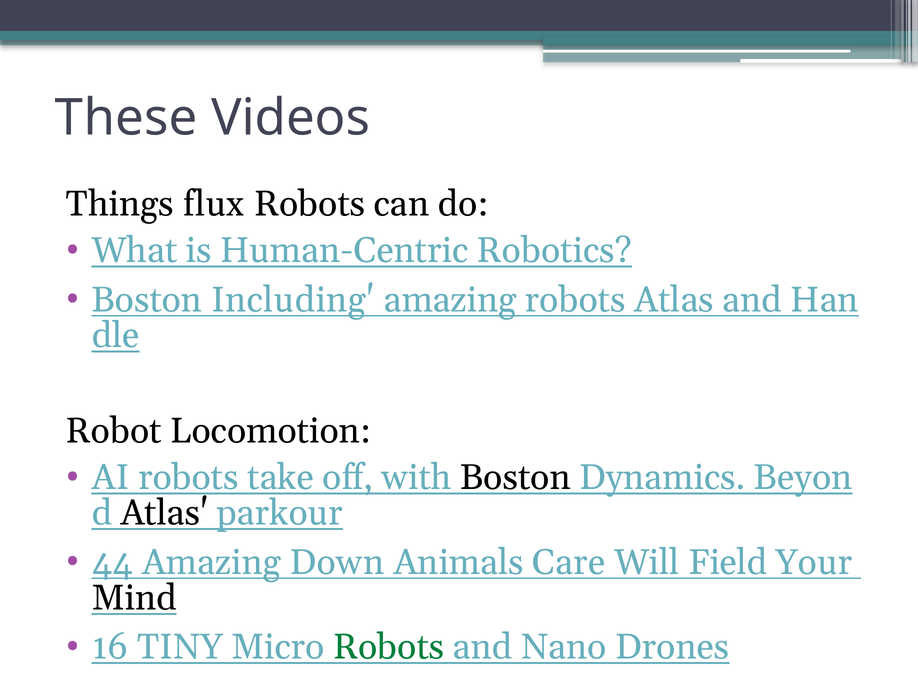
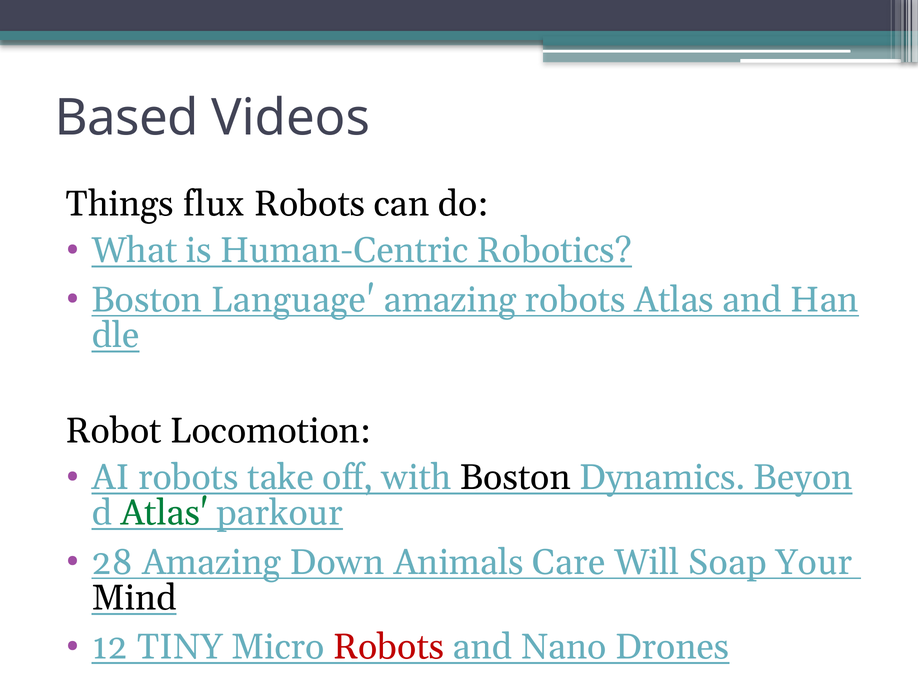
These: These -> Based (127, 118)
Including: Including -> Language (293, 300)
Atlas colour: black -> green (164, 514)
44: 44 -> 28 (112, 563)
Field: Field -> Soap (728, 563)
16: 16 -> 12 (110, 647)
Robots colour: green -> red (389, 647)
